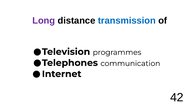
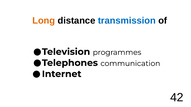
Long colour: purple -> orange (44, 21)
